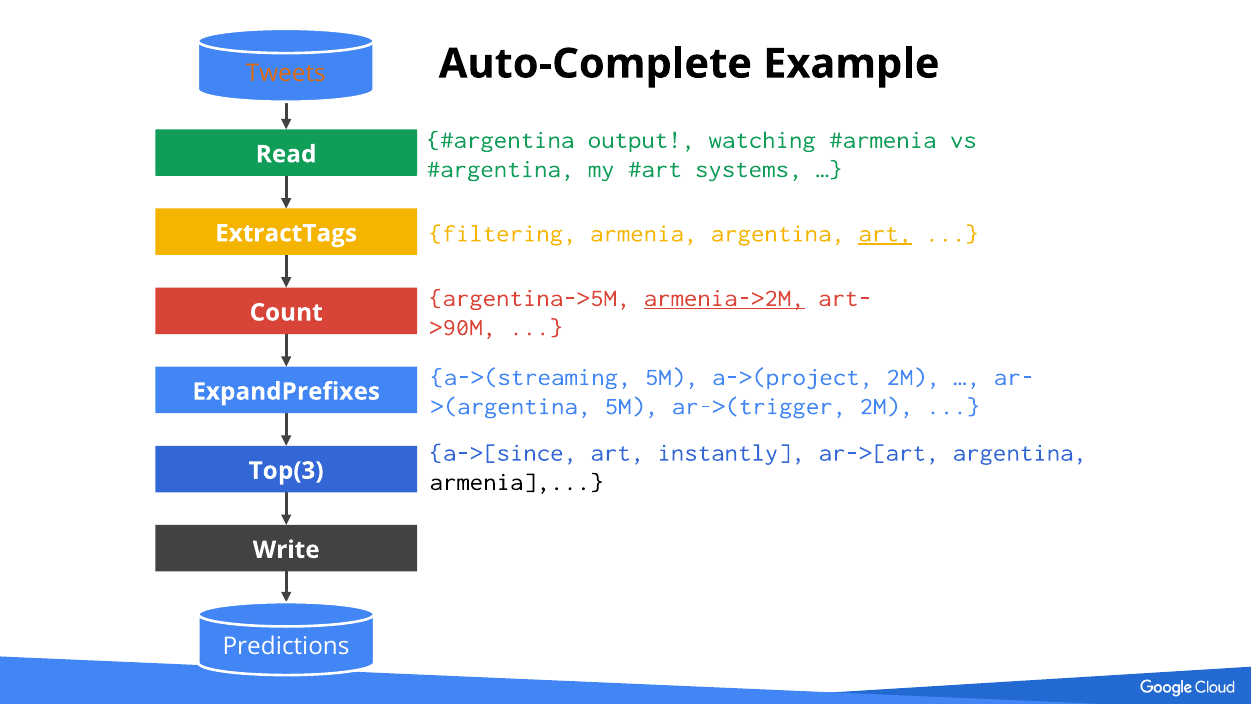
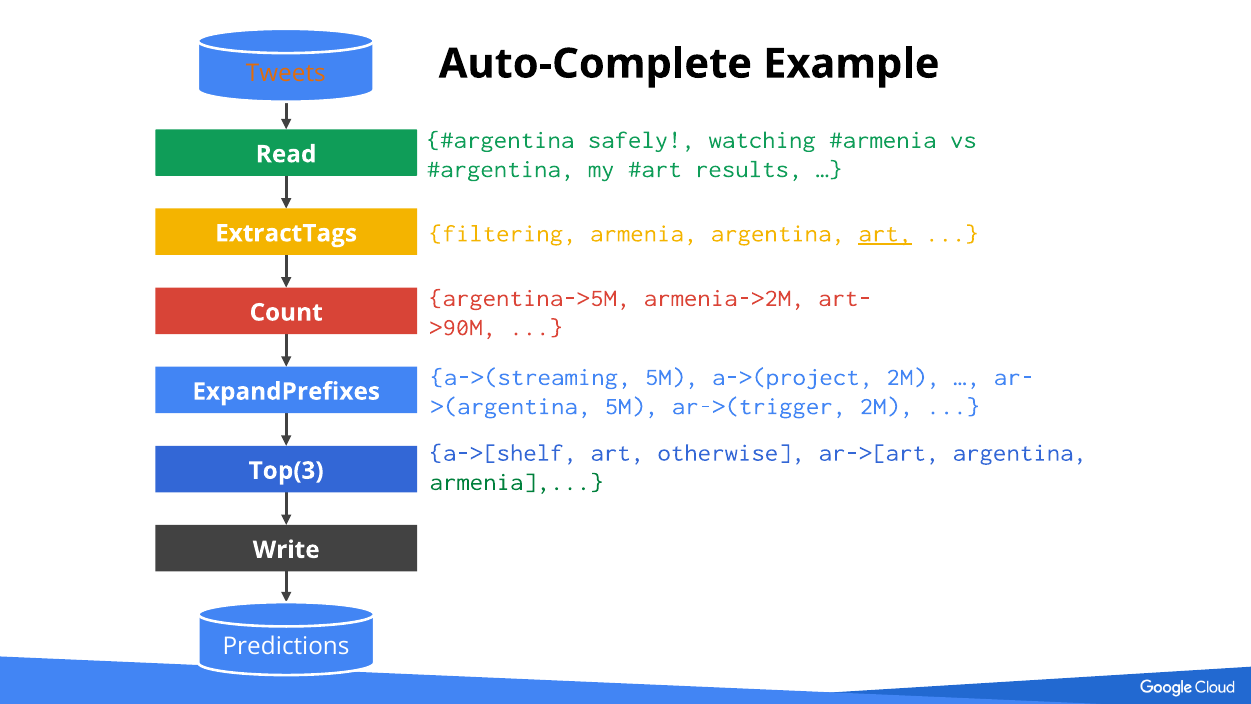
output: output -> safely (641, 140)
systems: systems -> results (749, 169)
armenia->2M underline: present -> none (724, 298)
a->[since: a->[since -> a->[shelf (503, 452)
instantly: instantly -> otherwise (731, 452)
armenia colour: black -> green (517, 482)
